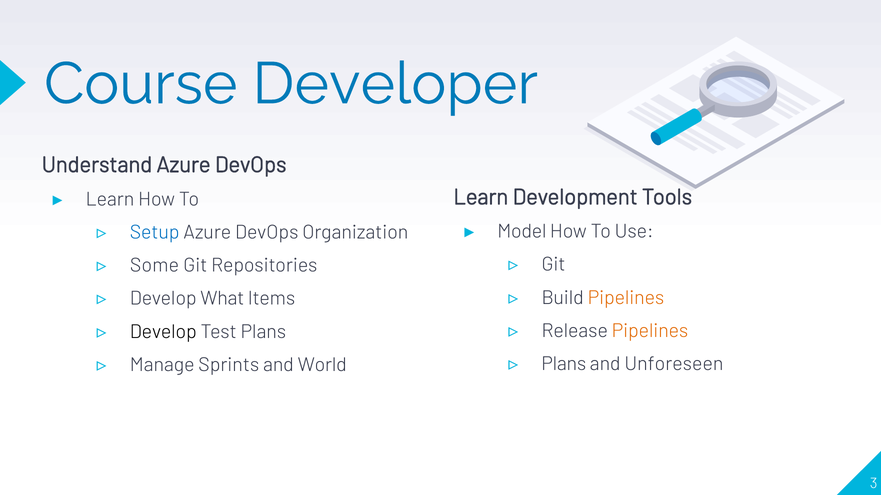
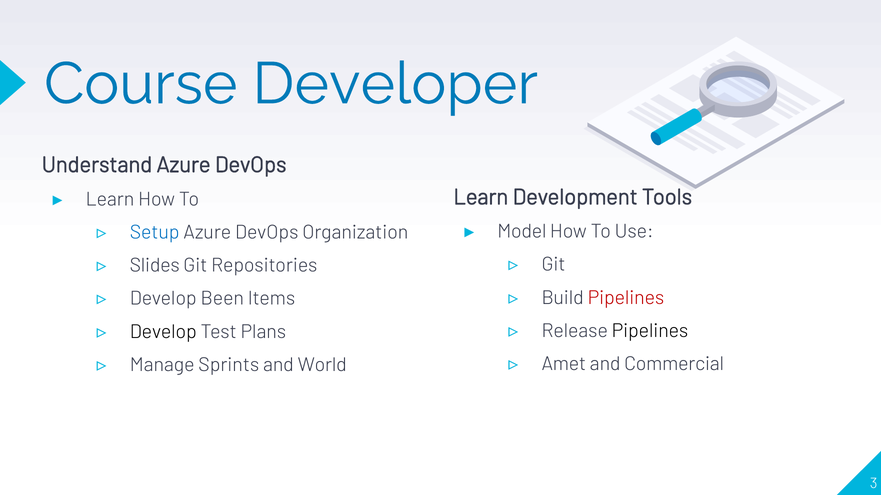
Some: Some -> Slides (155, 266)
Pipelines colour: orange -> red (626, 298)
What: What -> Been (222, 299)
Pipelines colour: orange -> black (650, 331)
Plans: Plans -> Amet (564, 364)
Unforeseen: Unforeseen -> Commercial (674, 364)
